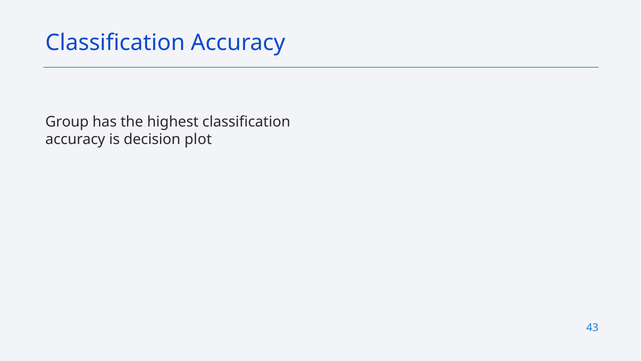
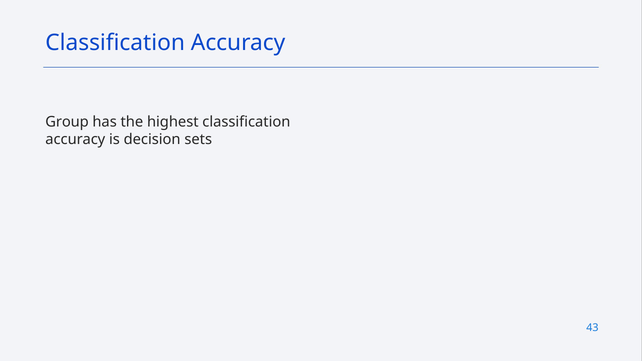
plot: plot -> sets (198, 140)
